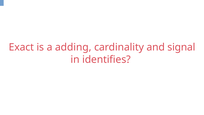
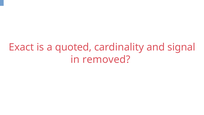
adding: adding -> quoted (73, 47)
identifies: identifies -> removed (106, 59)
